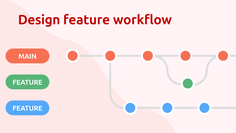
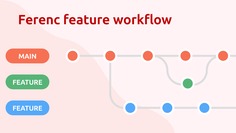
Design: Design -> Ferenc (39, 20)
